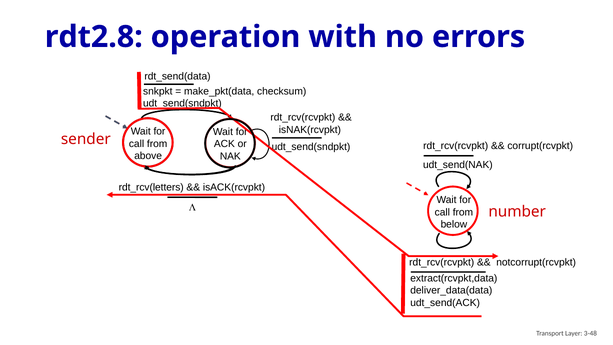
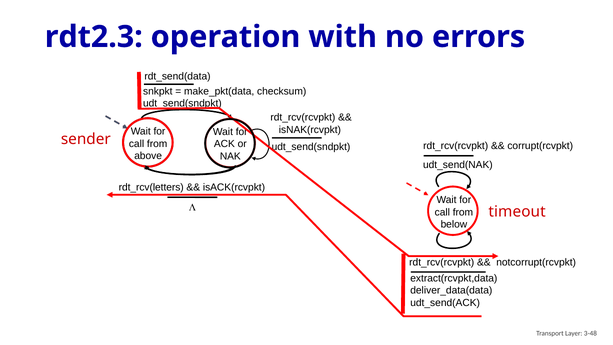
rdt2.8: rdt2.8 -> rdt2.3 (94, 37)
number: number -> timeout (517, 212)
